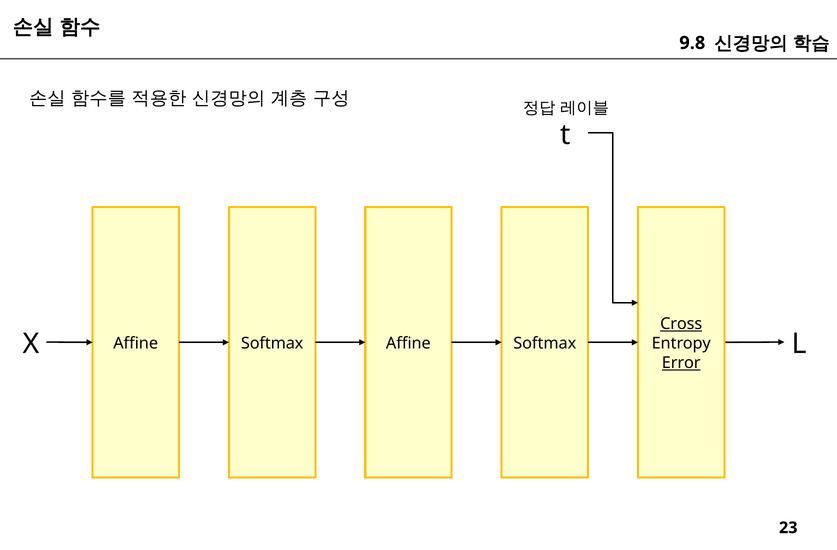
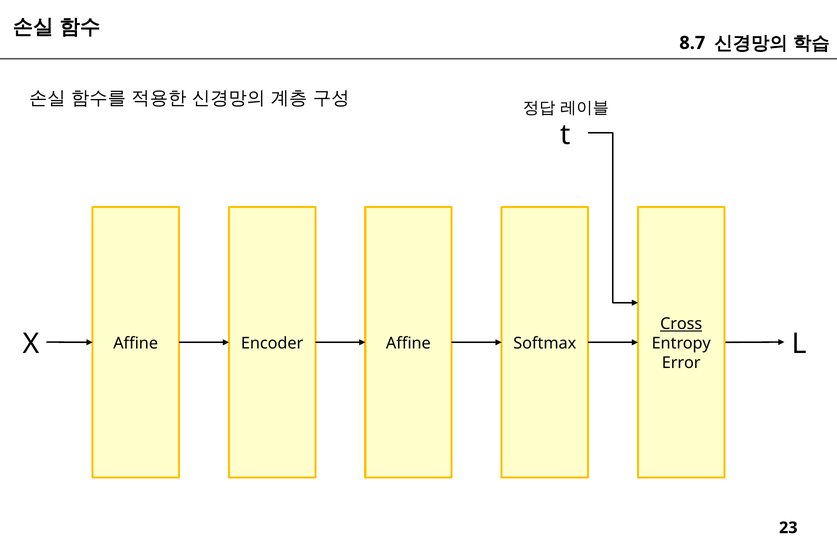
9.8: 9.8 -> 8.7 (692, 43)
Affine Softmax: Softmax -> Encoder (272, 343)
Error underline: present -> none (681, 363)
